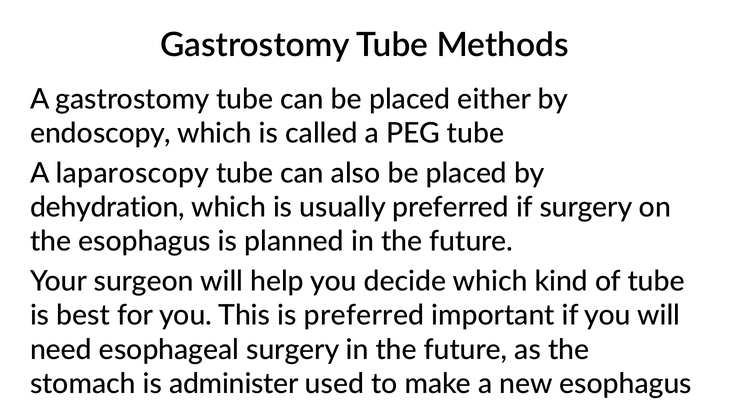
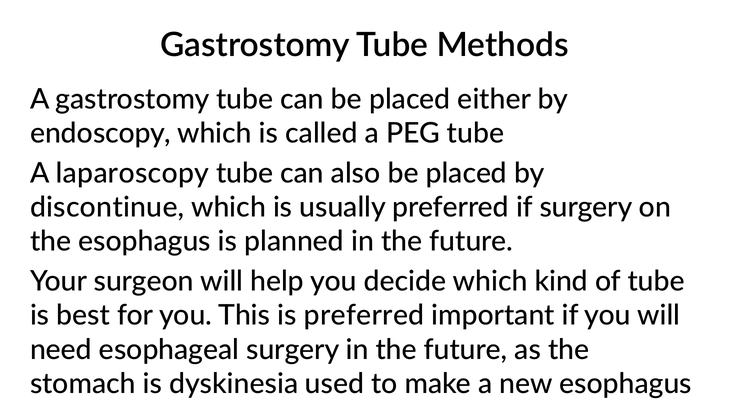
dehydration: dehydration -> discontinue (107, 208)
administer: administer -> dyskinesia (234, 384)
